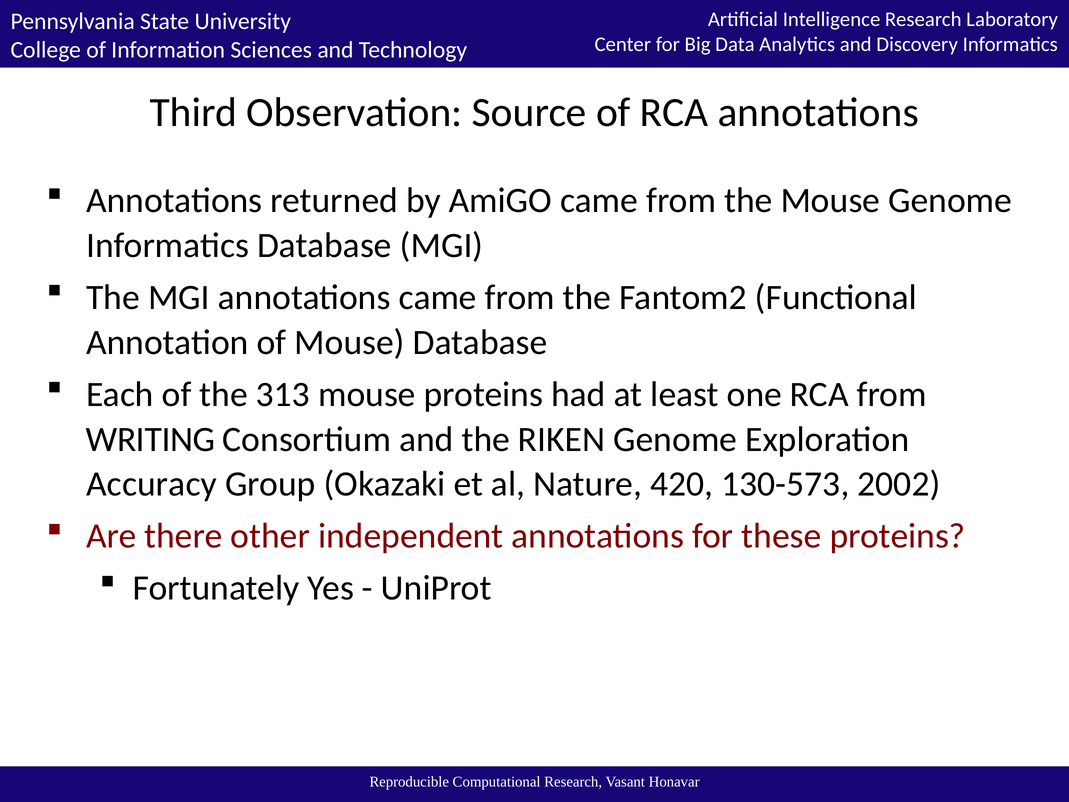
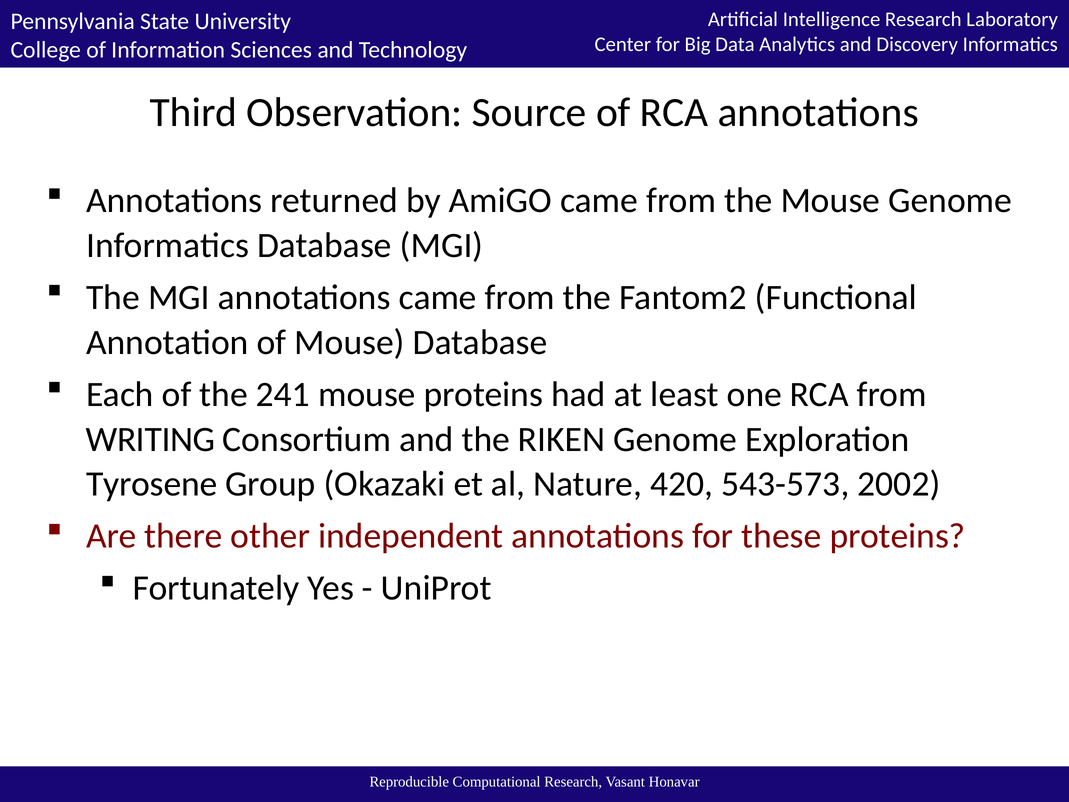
313: 313 -> 241 (283, 394)
Accuracy: Accuracy -> Tyrosene (152, 484)
130-573: 130-573 -> 543-573 (785, 484)
